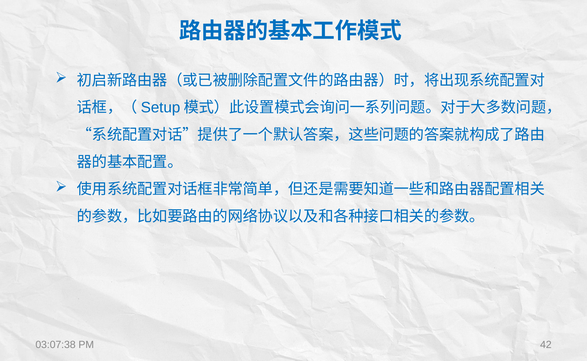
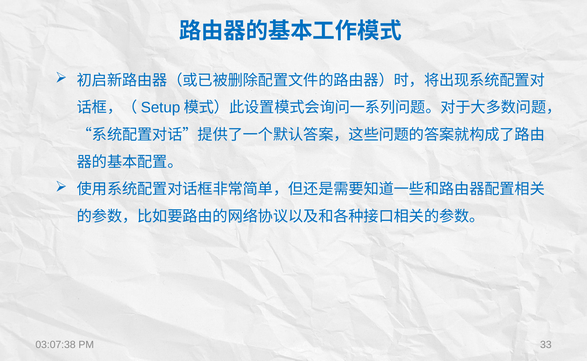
42: 42 -> 33 (546, 345)
